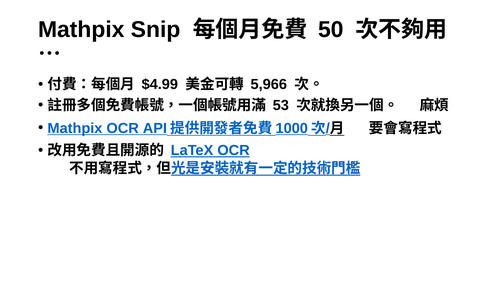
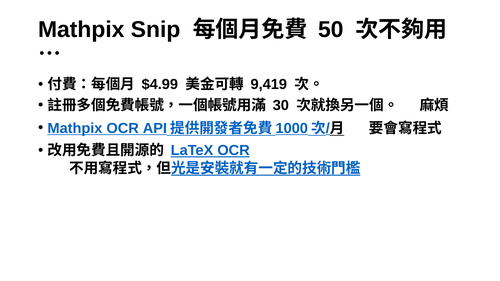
5,966: 5,966 -> 9,419 (269, 85)
53: 53 -> 30 (281, 106)
